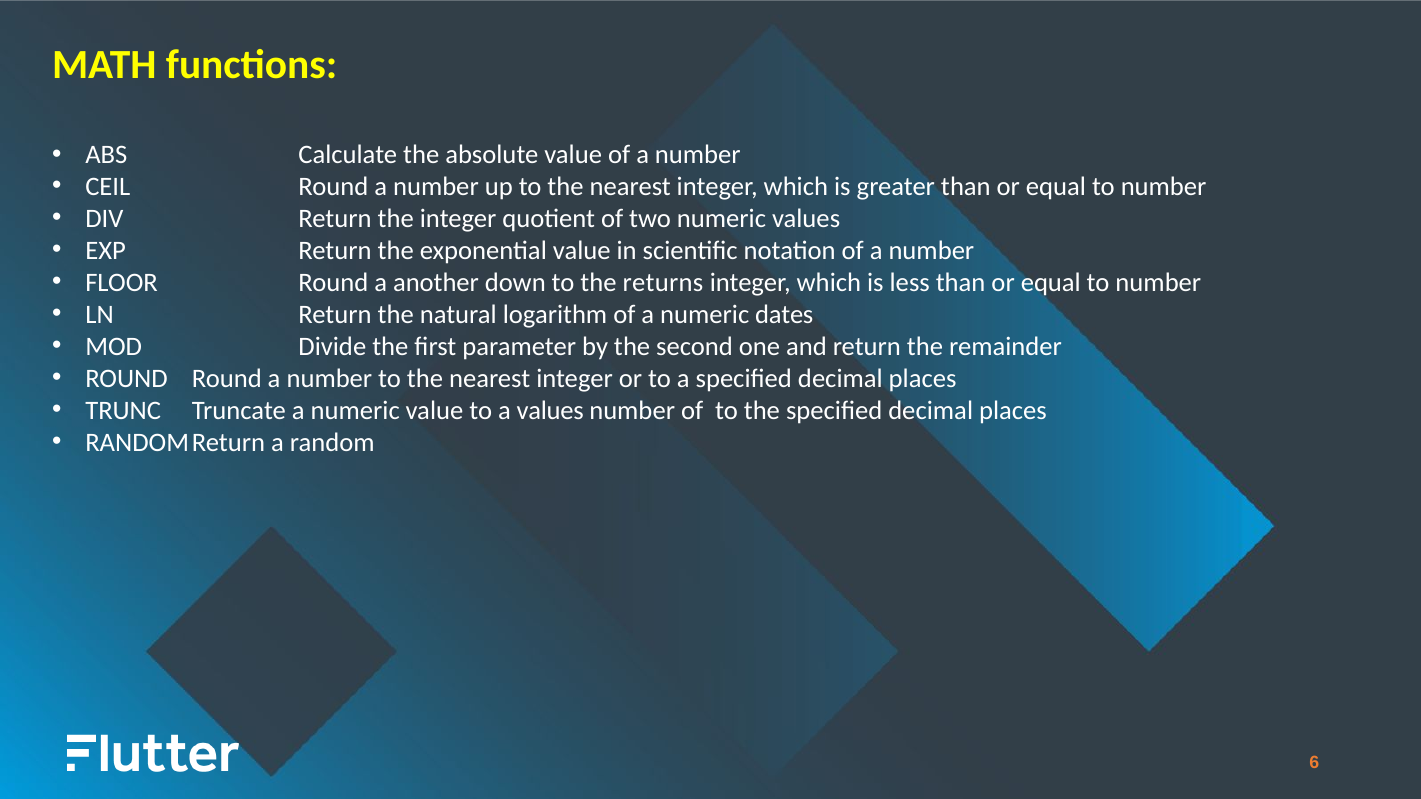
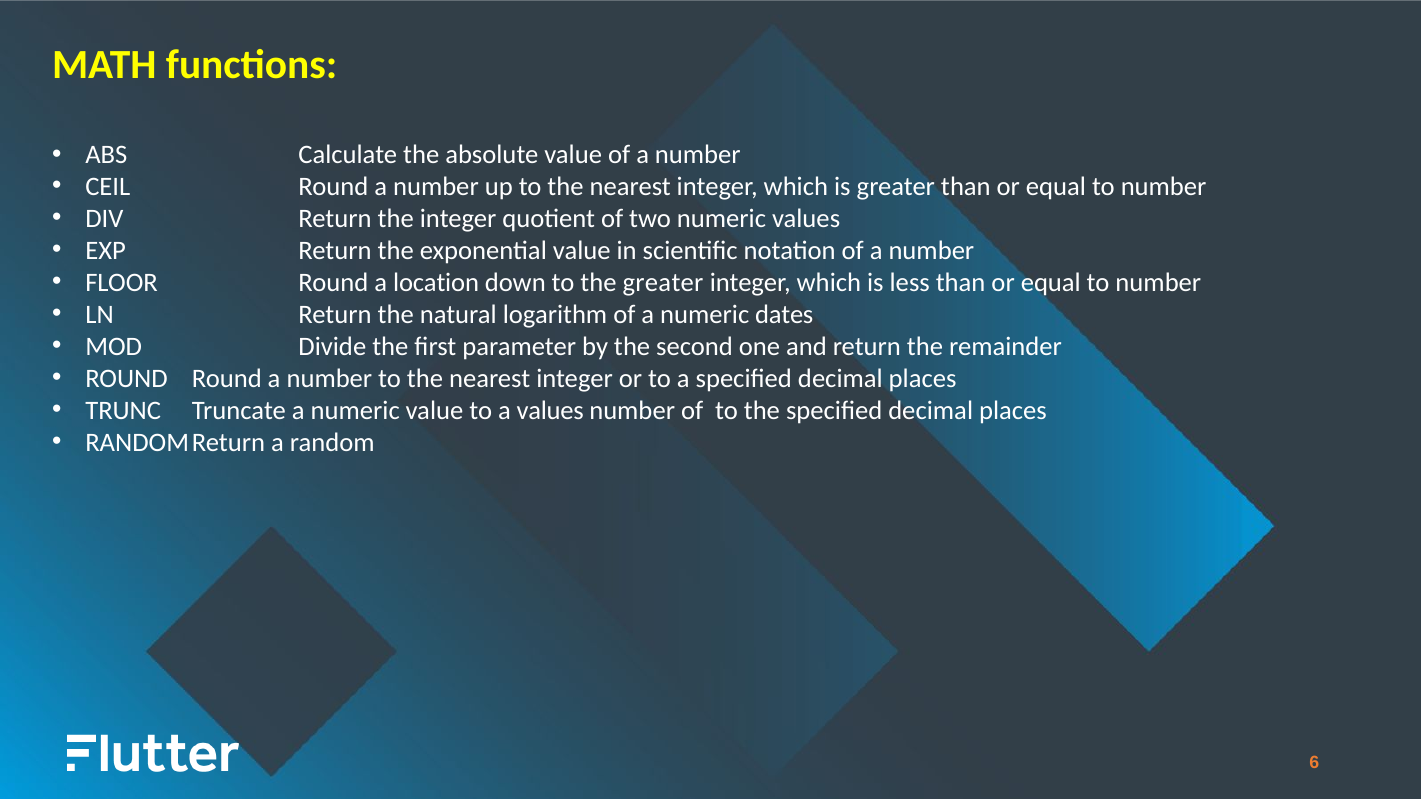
another: another -> location (436, 283)
the returns: returns -> greater (663, 283)
